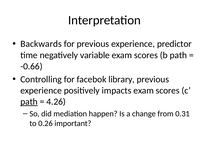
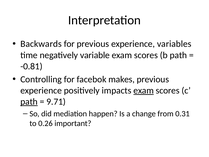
predictor: predictor -> variables (174, 44)
-0.66: -0.66 -> -0.81 (31, 66)
library: library -> makes (122, 79)
exam underline: none -> present (144, 90)
4.26: 4.26 -> 9.71 (56, 102)
